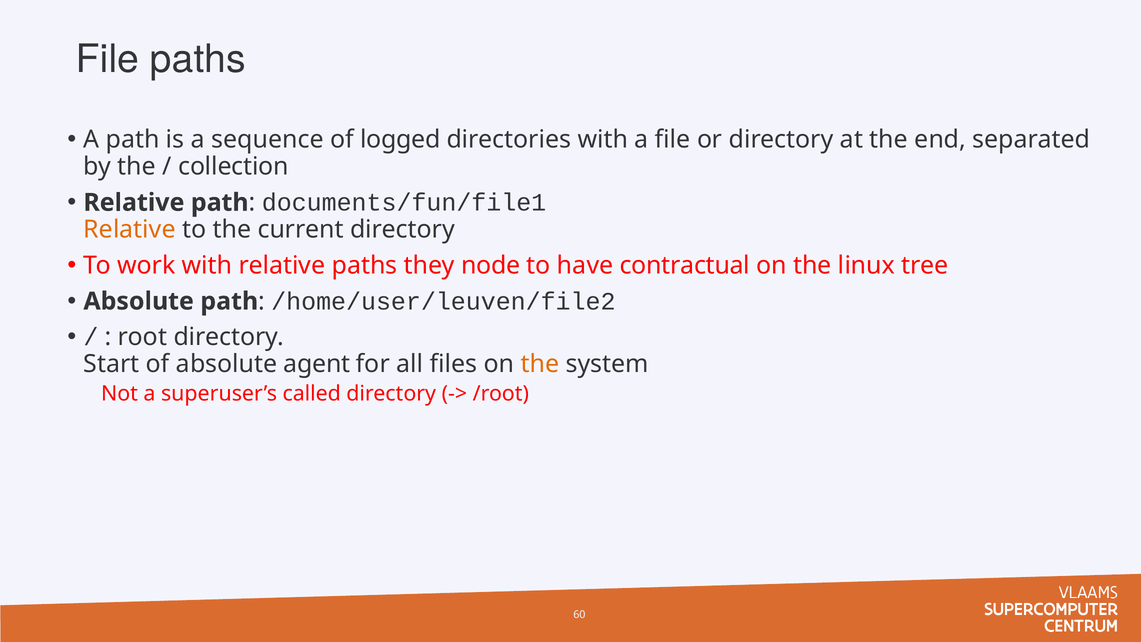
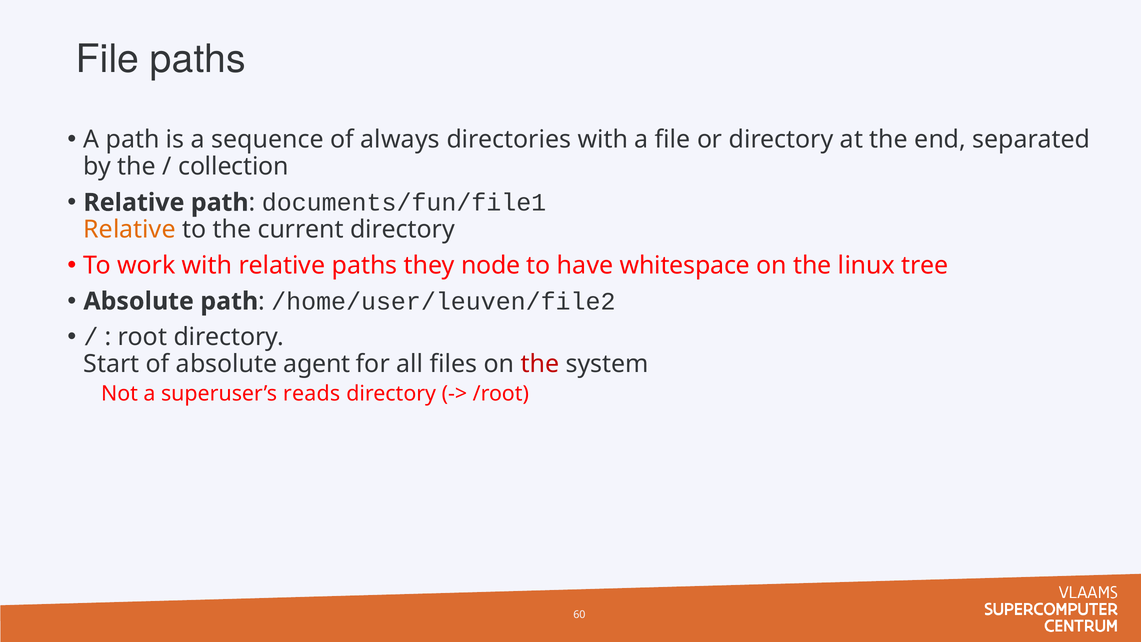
logged: logged -> always (400, 140)
contractual: contractual -> whitespace (685, 265)
the colour: orange -> red (540, 364)
called: called -> reads (312, 394)
